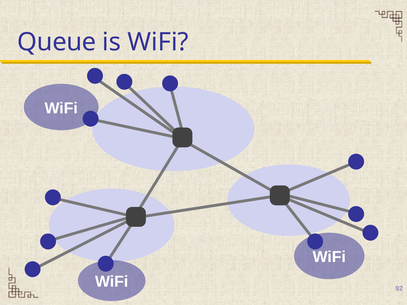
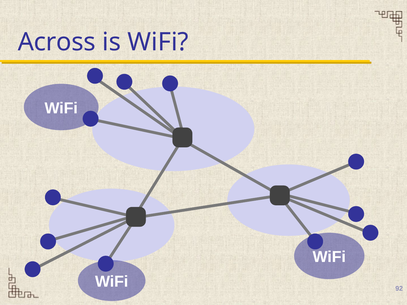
Queue: Queue -> Across (57, 42)
